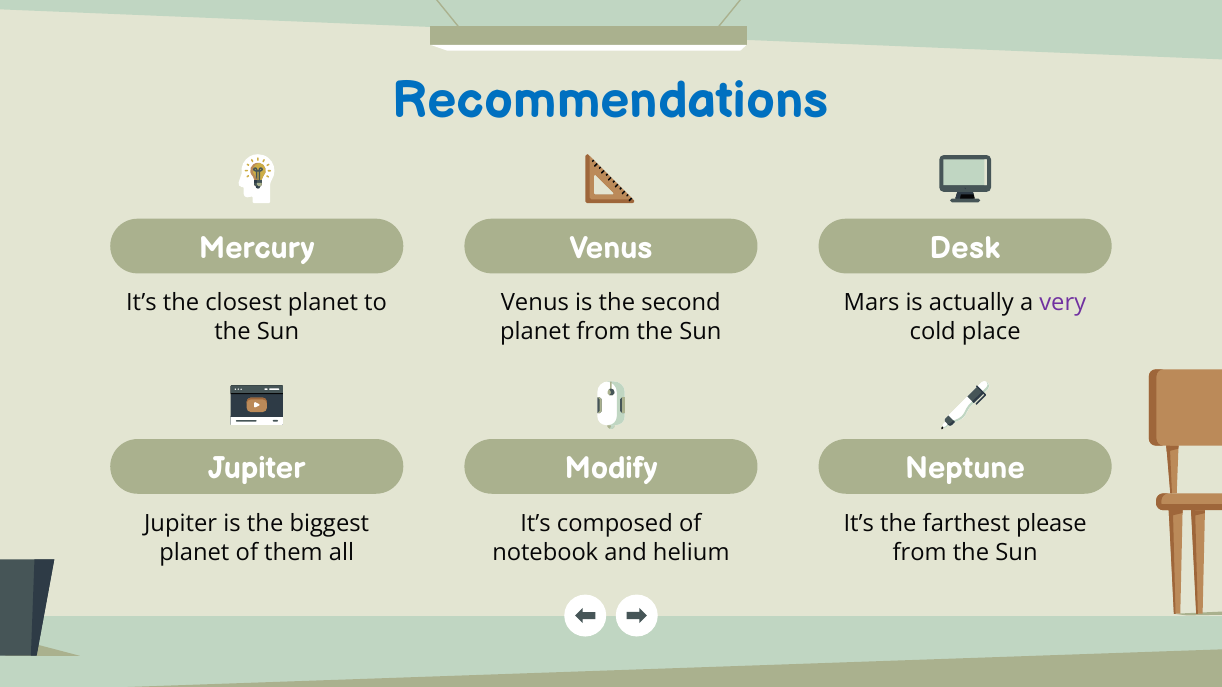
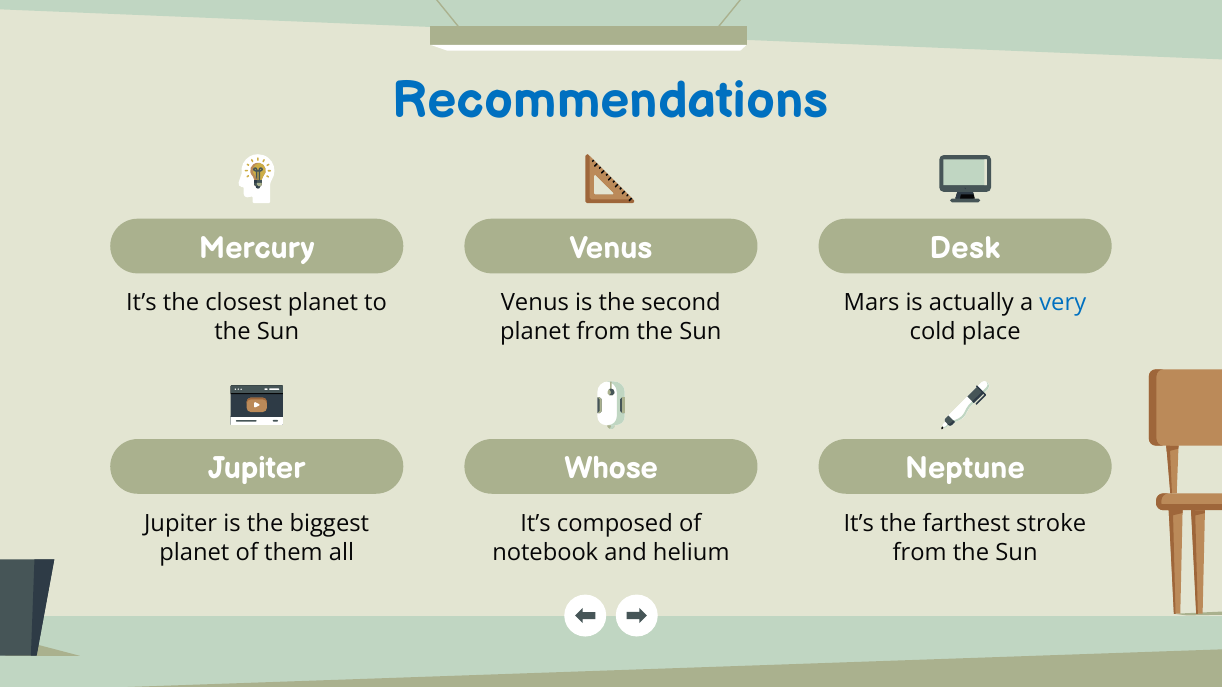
very colour: purple -> blue (1063, 303)
Modify: Modify -> Whose (611, 469)
please: please -> stroke (1051, 524)
